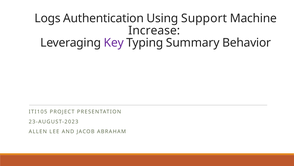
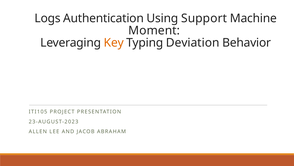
Increase: Increase -> Moment (154, 30)
Key colour: purple -> orange (114, 43)
Summary: Summary -> Deviation (193, 43)
